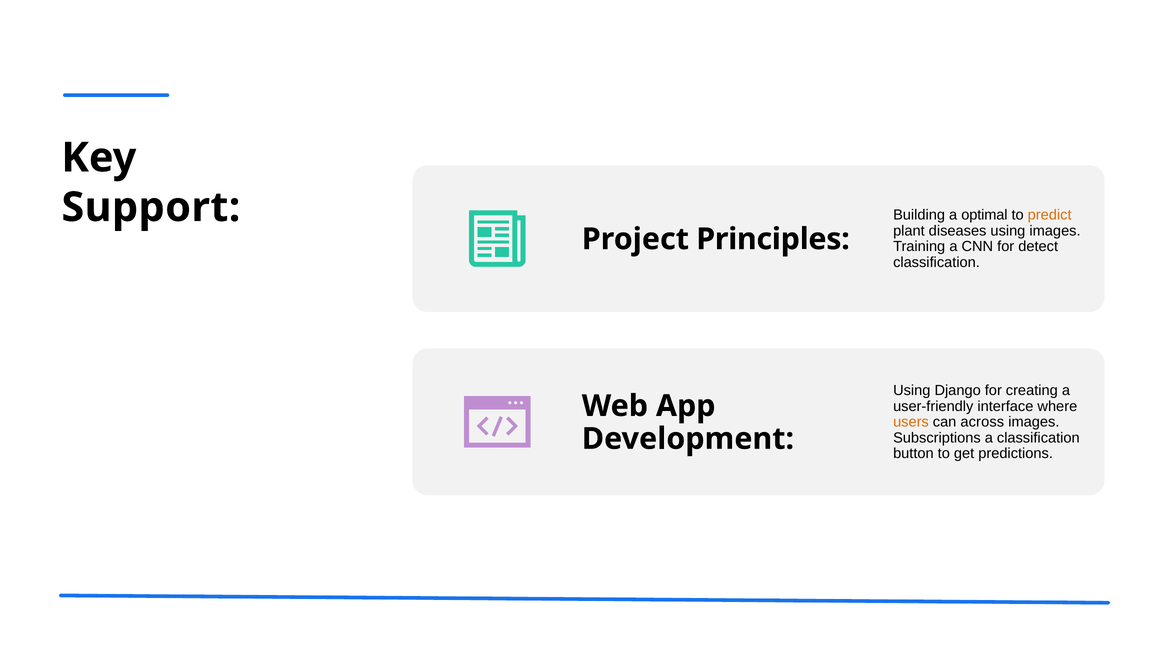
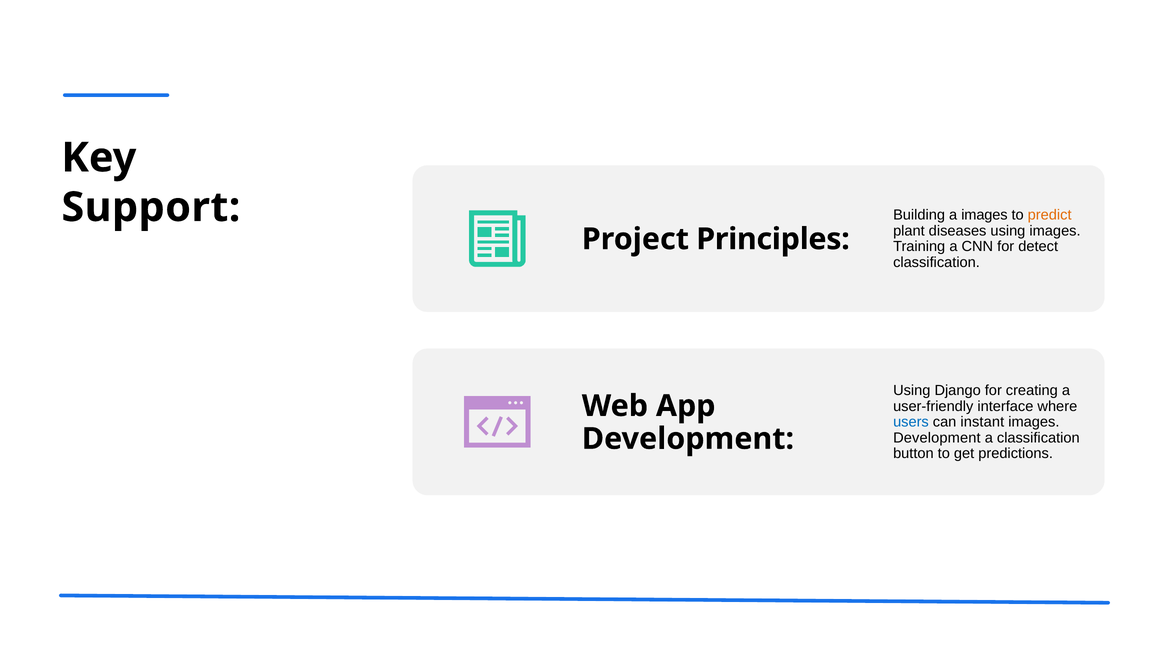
a optimal: optimal -> images (984, 215)
users colour: orange -> blue (911, 422)
across: across -> instant (982, 422)
Subscriptions: Subscriptions -> Development (937, 438)
